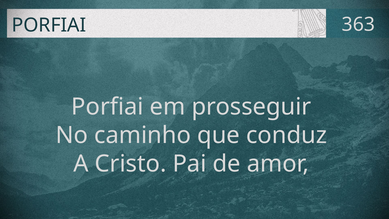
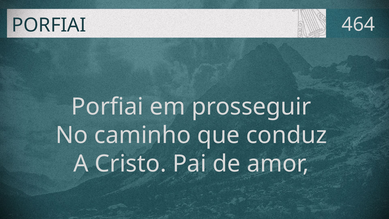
363: 363 -> 464 (358, 24)
